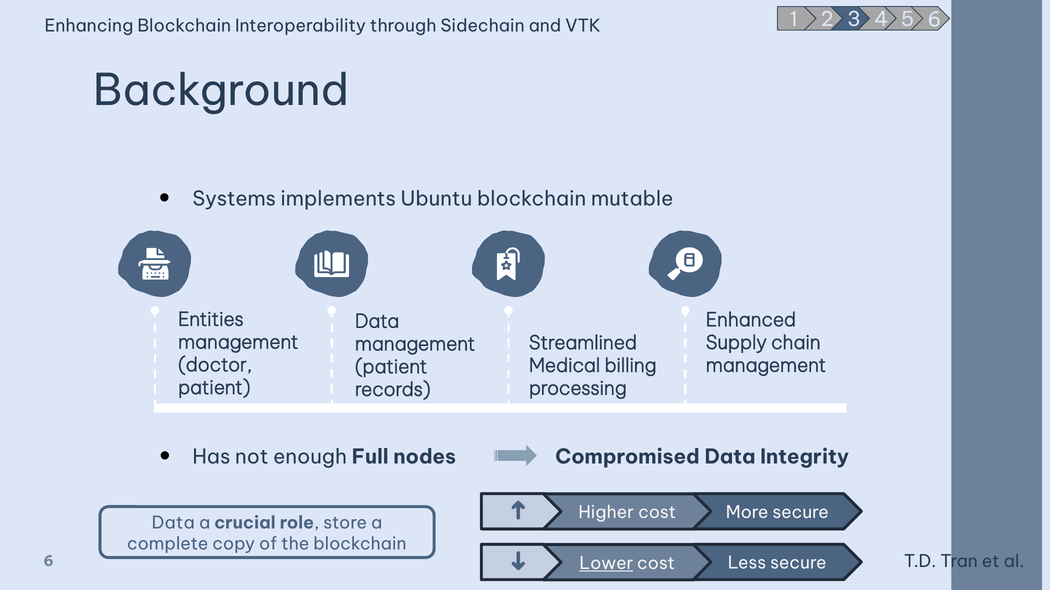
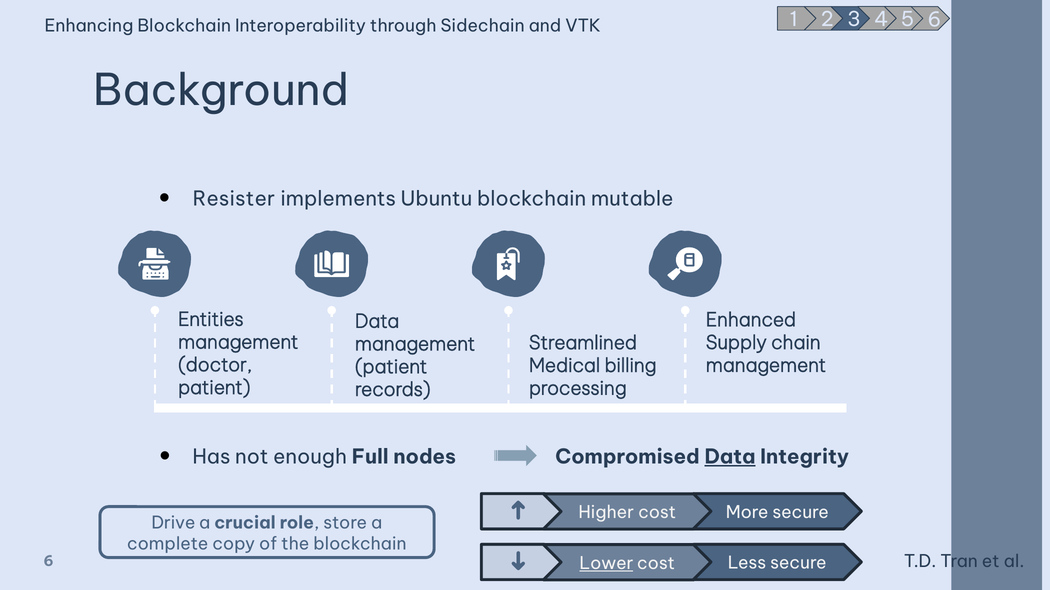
Systems: Systems -> Resister (234, 199)
Data underline: none -> present (730, 457)
Data: Data -> Drive (173, 523)
